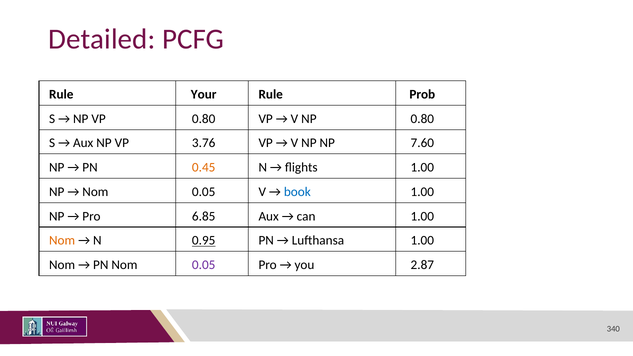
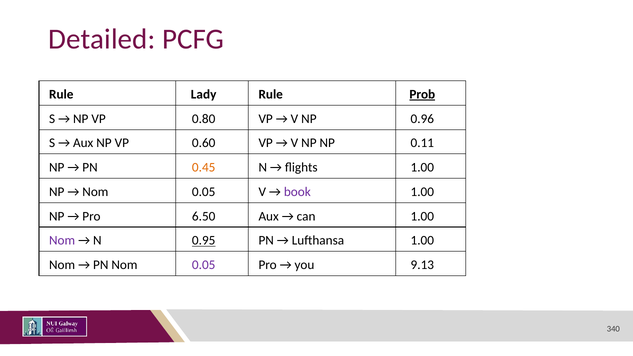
Your: Your -> Lady (204, 94)
Prob underline: none -> present (422, 94)
NP 0.80: 0.80 -> 0.96 (422, 119)
3.76: 3.76 -> 0.60 (204, 143)
7.60: 7.60 -> 0.11 (422, 143)
book colour: blue -> purple (297, 192)
6.85: 6.85 -> 6.50 (204, 216)
Nom colour: orange -> purple (62, 241)
2.87: 2.87 -> 9.13 (422, 265)
